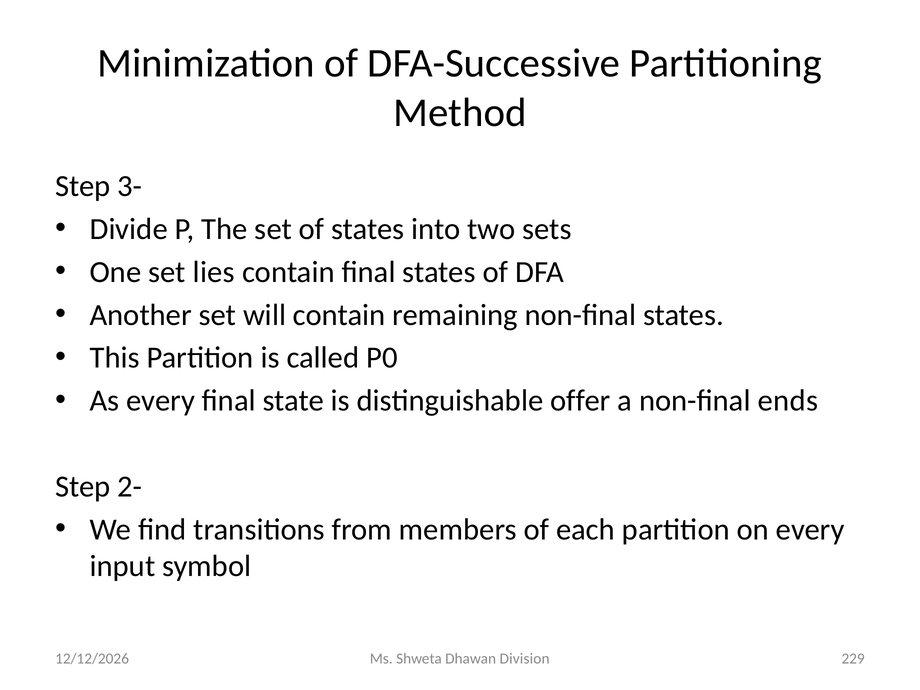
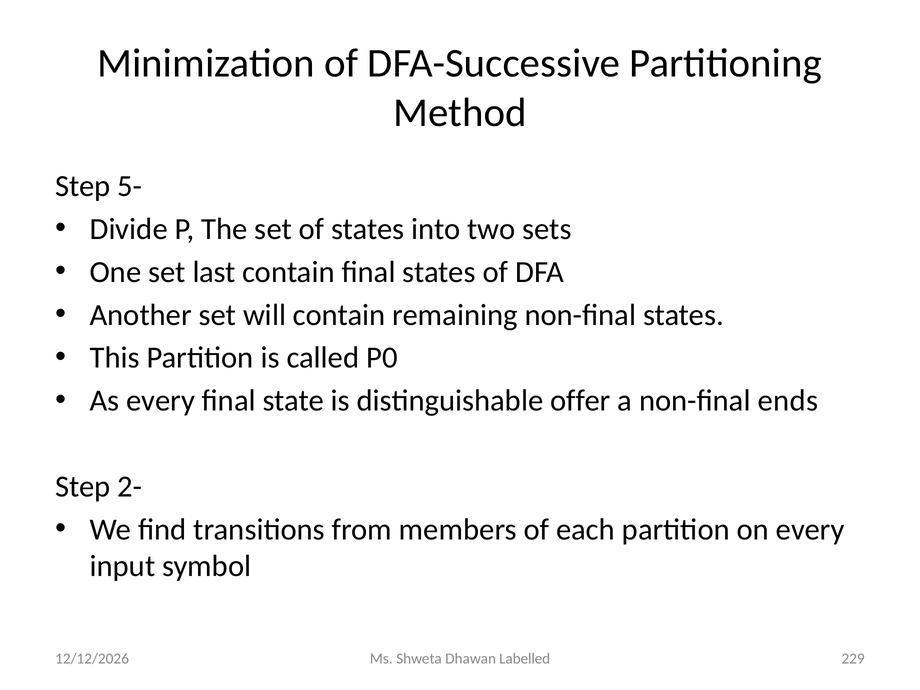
3-: 3- -> 5- (130, 186)
lies: lies -> last (214, 272)
Division: Division -> Labelled (525, 659)
